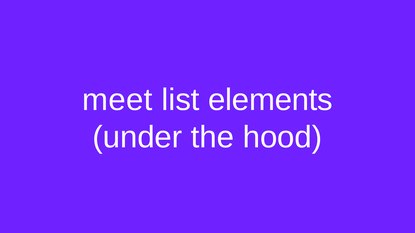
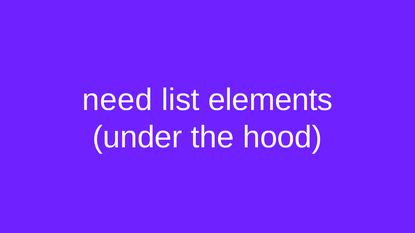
meet: meet -> need (117, 100)
